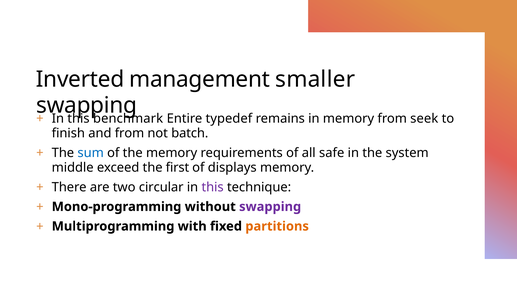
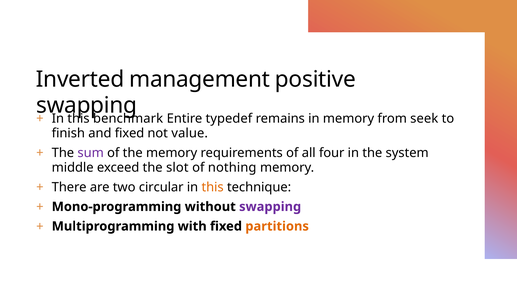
smaller: smaller -> positive (315, 79)
and from: from -> fixed (130, 133)
batch: batch -> value (190, 133)
sum colour: blue -> purple (91, 153)
safe: safe -> four (332, 153)
first: first -> slot (177, 167)
displays: displays -> nothing (232, 167)
this colour: purple -> orange (213, 187)
